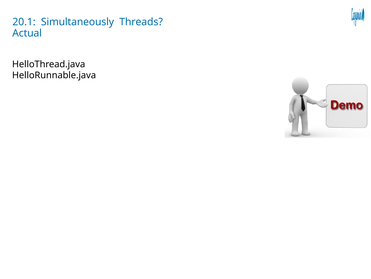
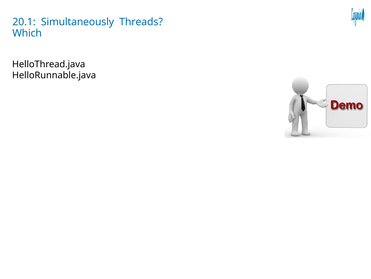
Actual: Actual -> Which (27, 33)
